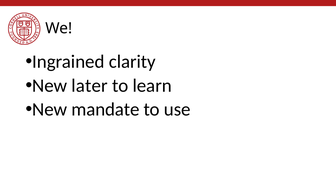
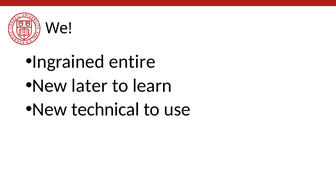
clarity: clarity -> entire (132, 62)
mandate: mandate -> technical (105, 109)
